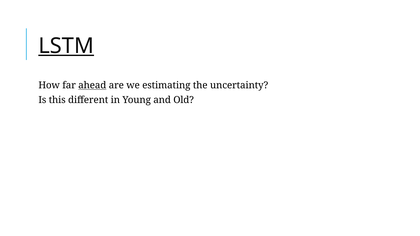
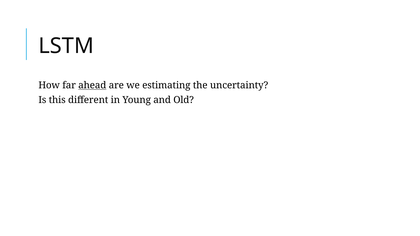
LSTM underline: present -> none (66, 46)
